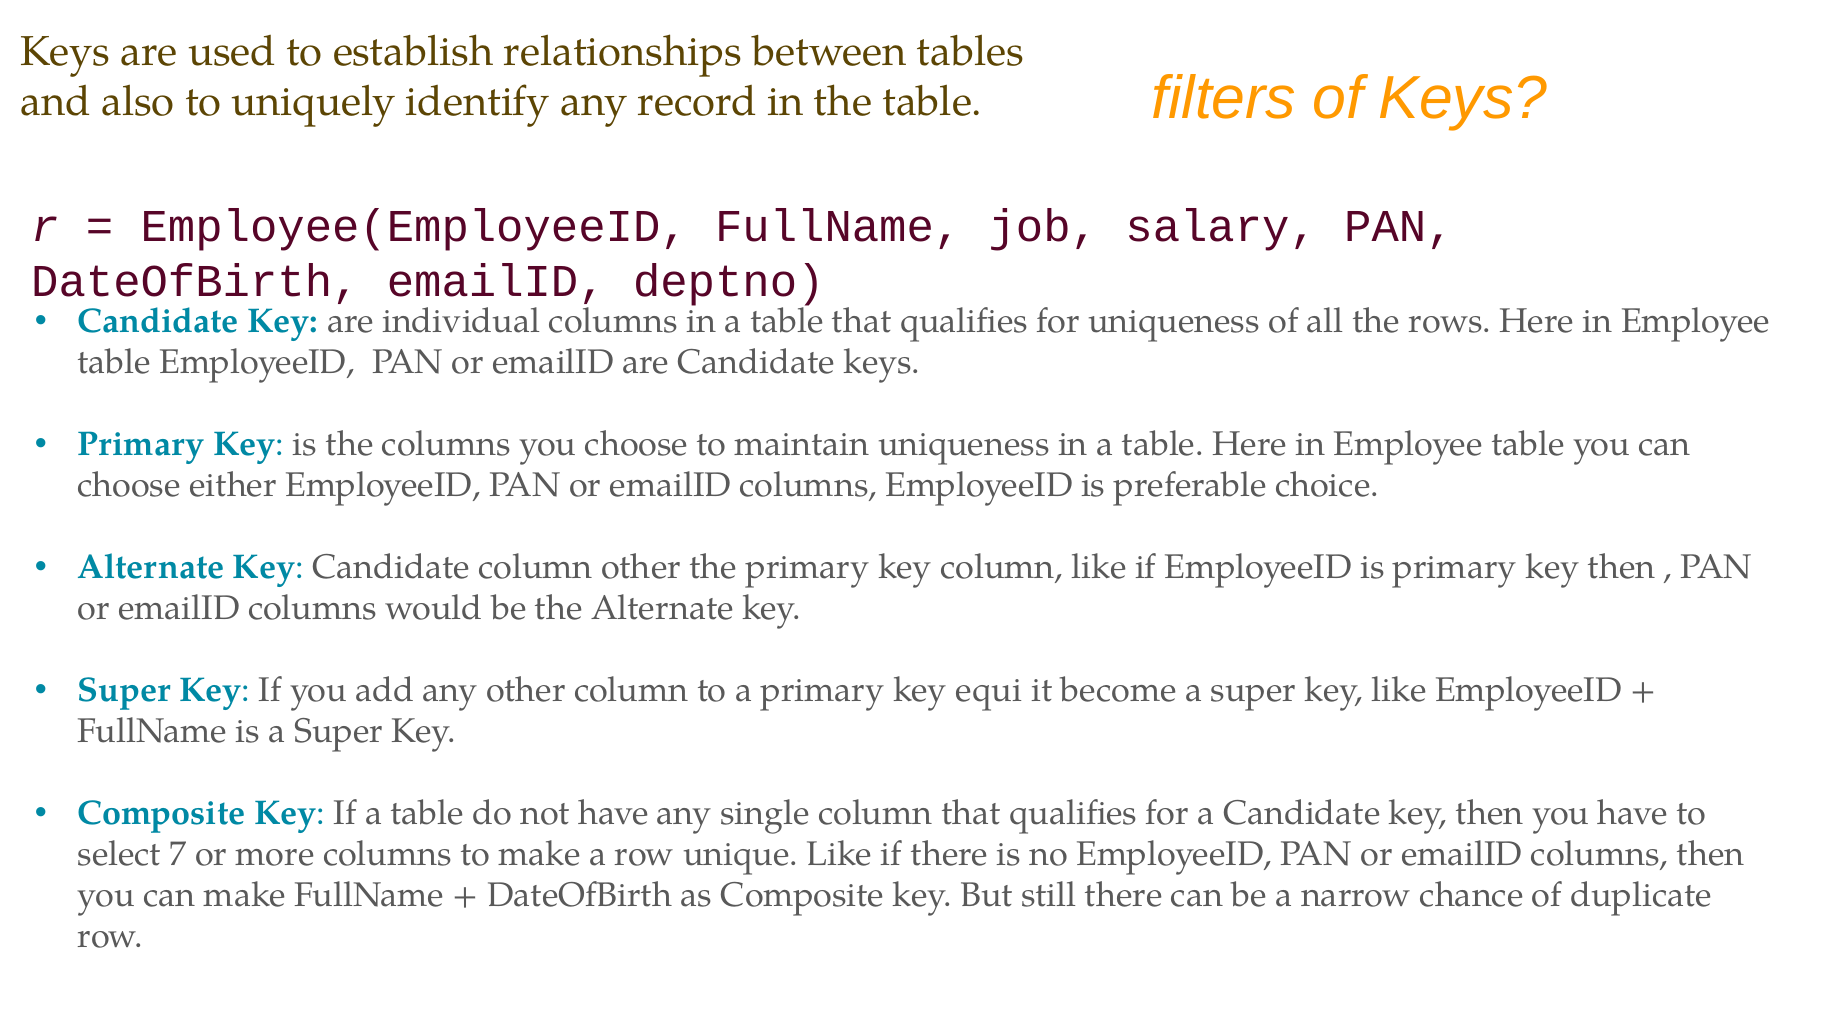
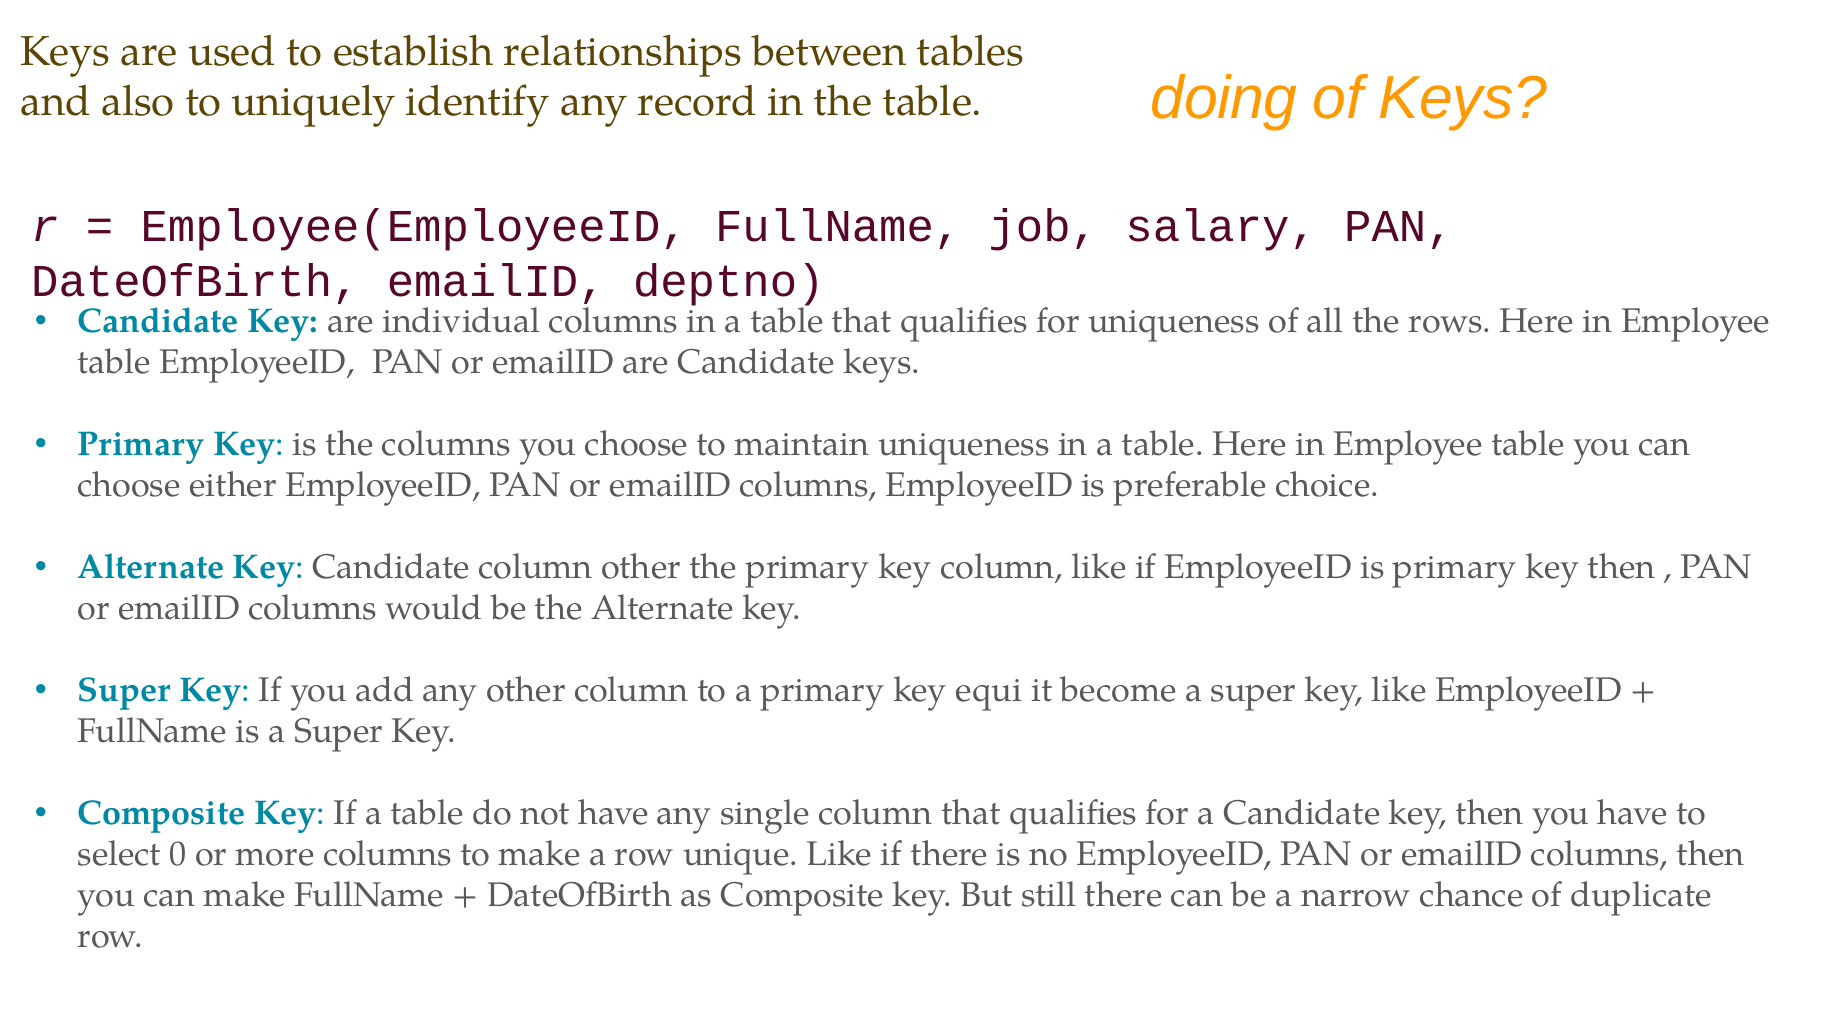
filters: filters -> doing (1224, 99)
7: 7 -> 0 (178, 855)
